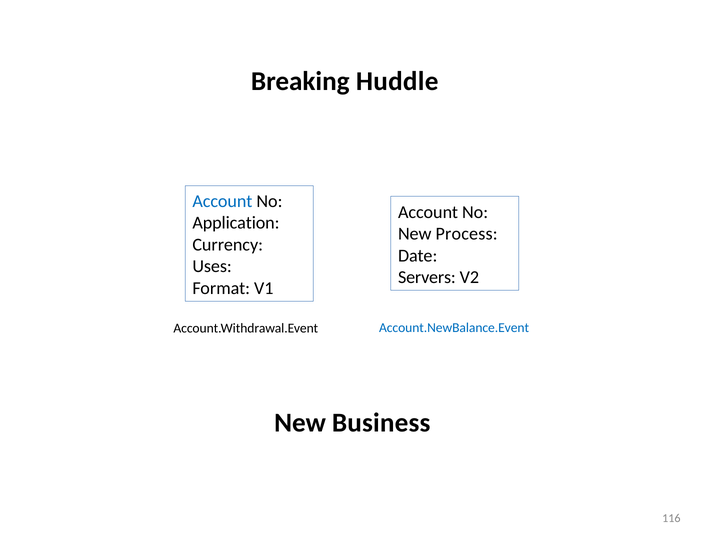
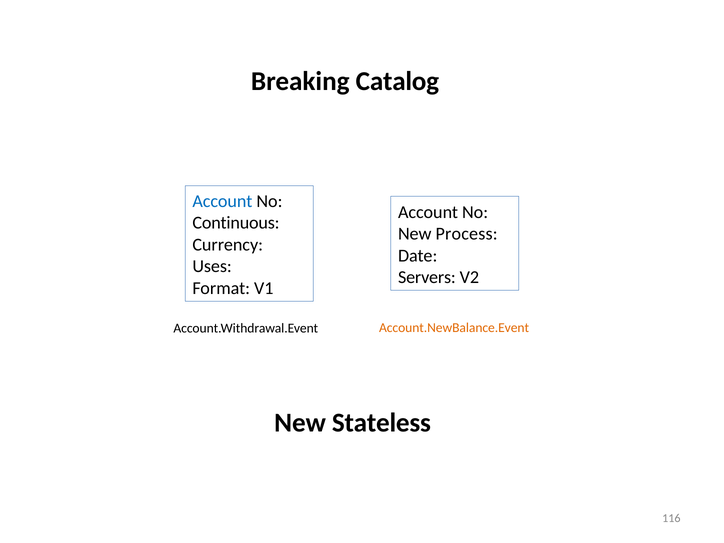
Huddle: Huddle -> Catalog (397, 82)
Application: Application -> Continuous (236, 223)
Account.NewBalance.Event colour: blue -> orange (454, 328)
Business: Business -> Stateless (381, 423)
